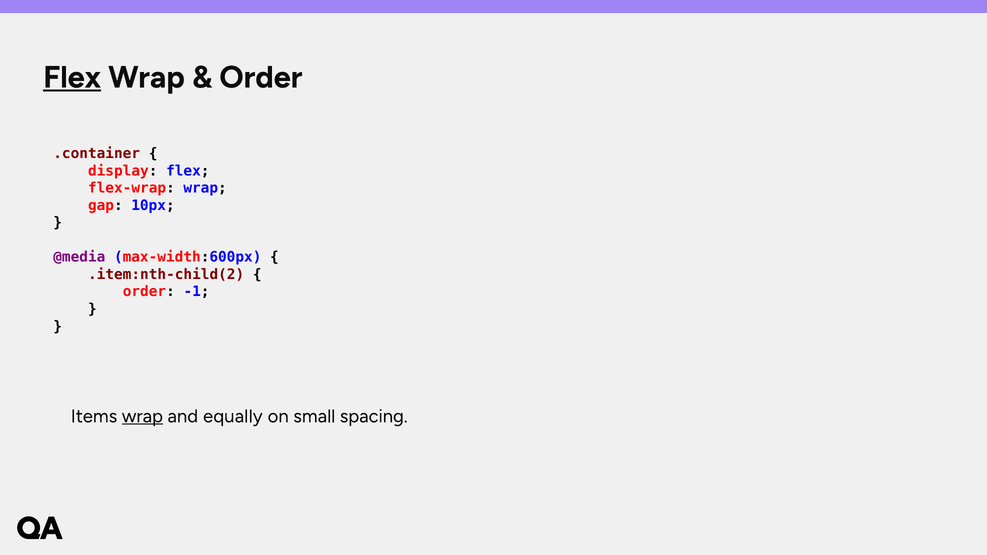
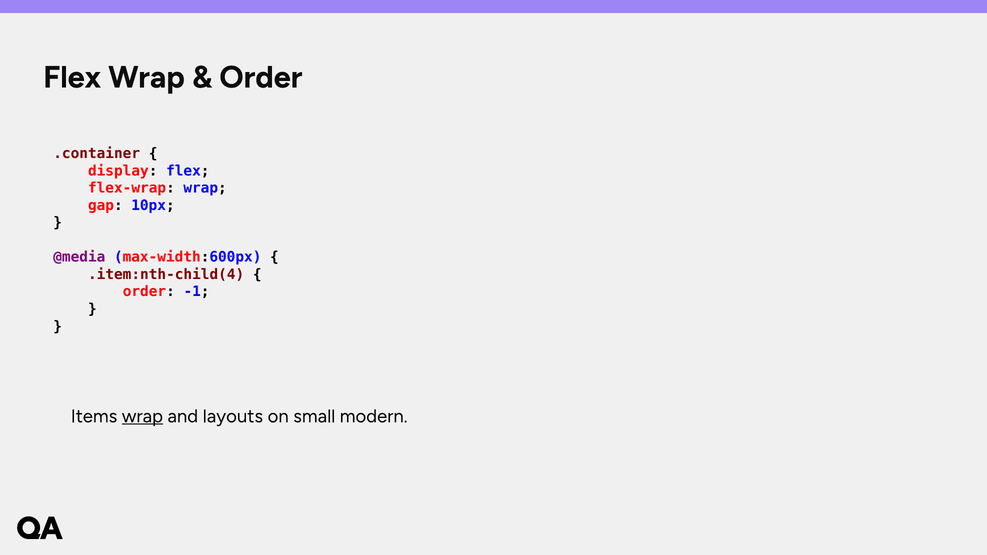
Flex underline: present -> none (72, 77)
.item:nth-child(2: .item:nth-child(2 -> .item:nth-child(4 (166, 275)
equally: equally -> layouts (233, 416)
spacing: spacing -> modern (374, 416)
